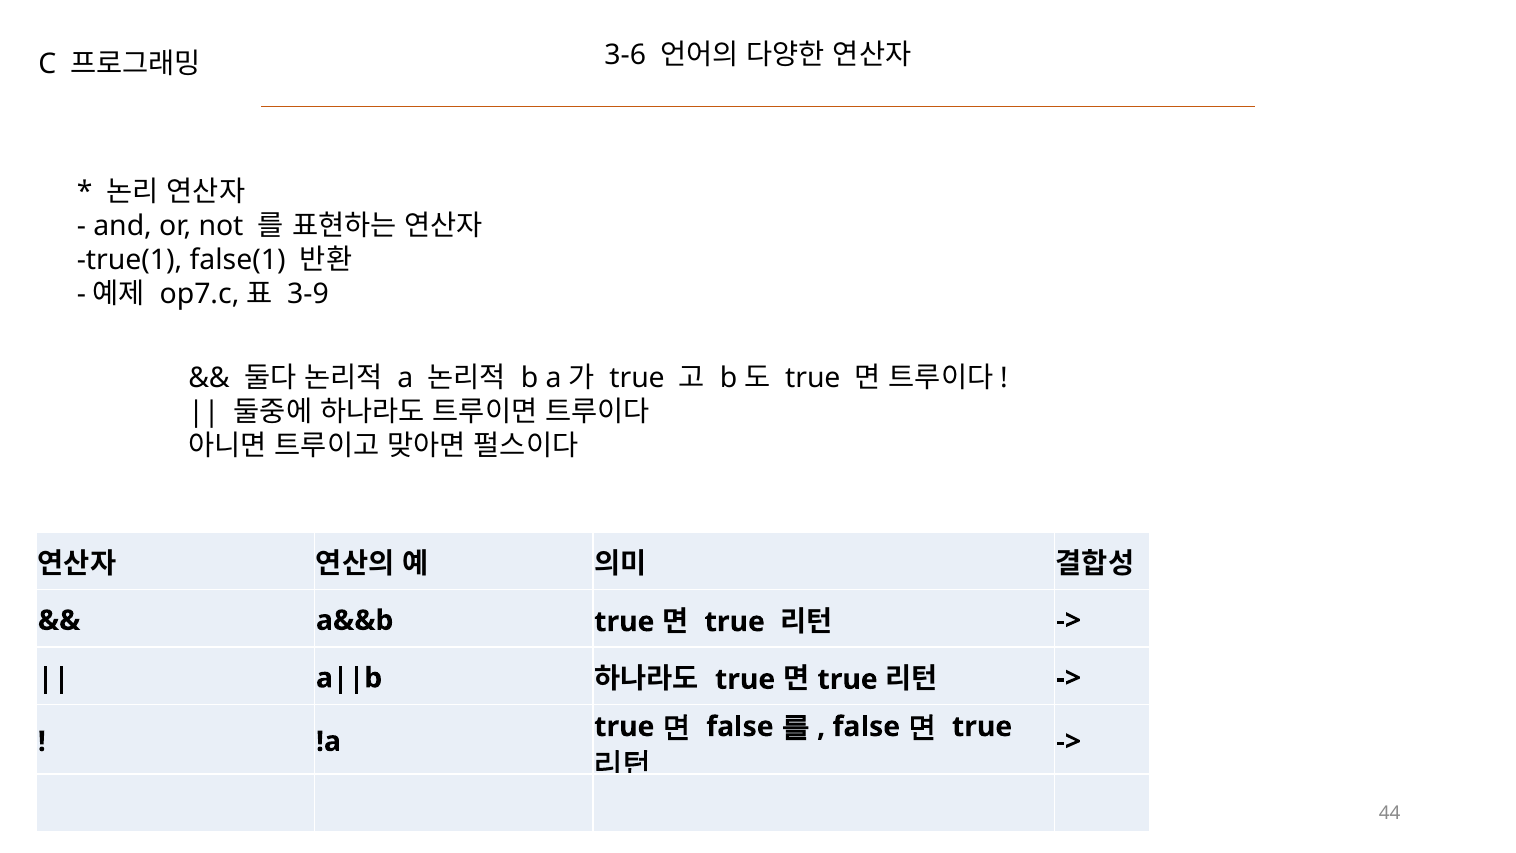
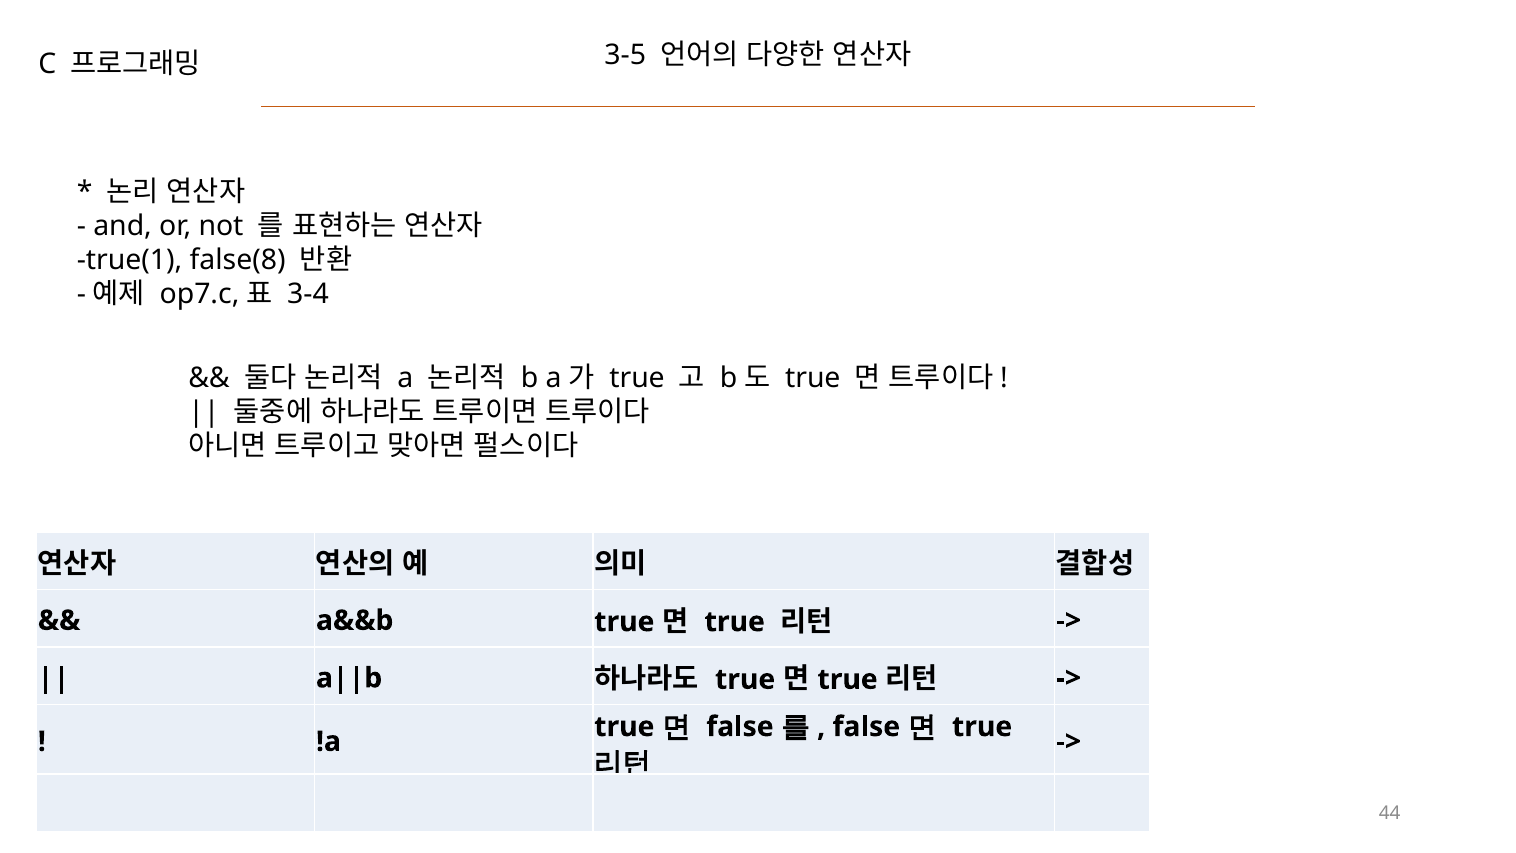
3-6: 3-6 -> 3-5 (625, 55)
false(1: false(1 -> false(8 (238, 260)
3-9: 3-9 -> 3-4 (308, 294)
